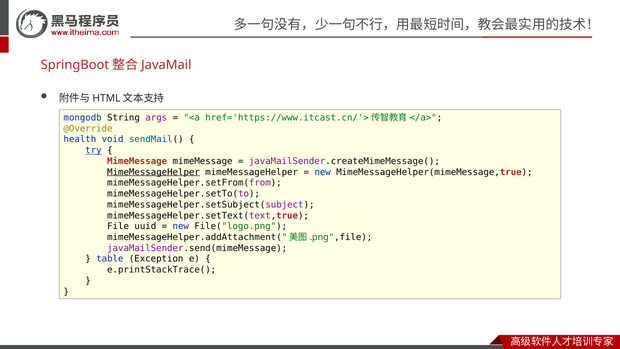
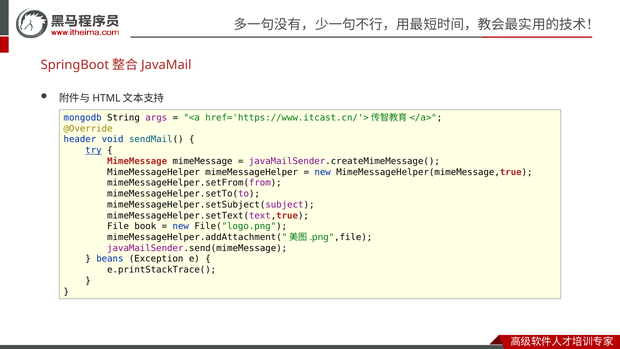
health: health -> header (80, 139)
MimeMessageHelper underline: present -> none (154, 172)
uuid: uuid -> book (145, 226)
table: table -> beans (110, 259)
